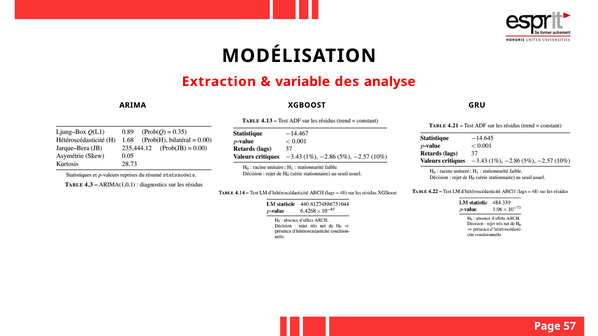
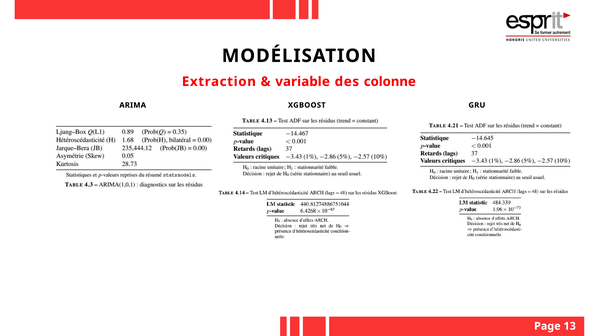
analyse: analyse -> colonne (390, 82)
57: 57 -> 13 (570, 326)
